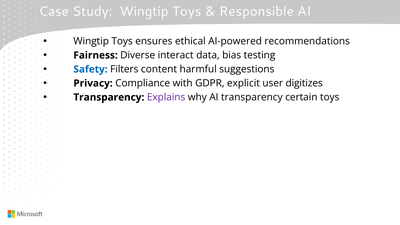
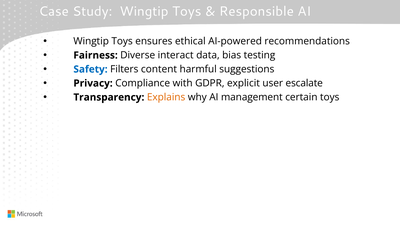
digitizes: digitizes -> escalate (304, 83)
Explains colour: purple -> orange (166, 97)
AI transparency: transparency -> management (252, 97)
